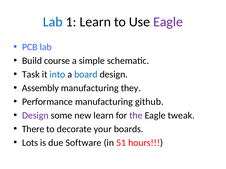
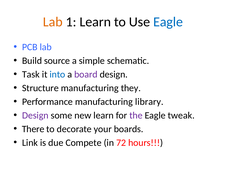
Lab colour: blue -> orange (53, 22)
Eagle colour: purple -> blue (168, 22)
course: course -> source (57, 61)
board colour: blue -> purple (86, 75)
Assembly: Assembly -> Structure (40, 88)
github: github -> library (149, 102)
Lots: Lots -> Link (30, 143)
Software: Software -> Compete (84, 143)
51: 51 -> 72 (121, 143)
